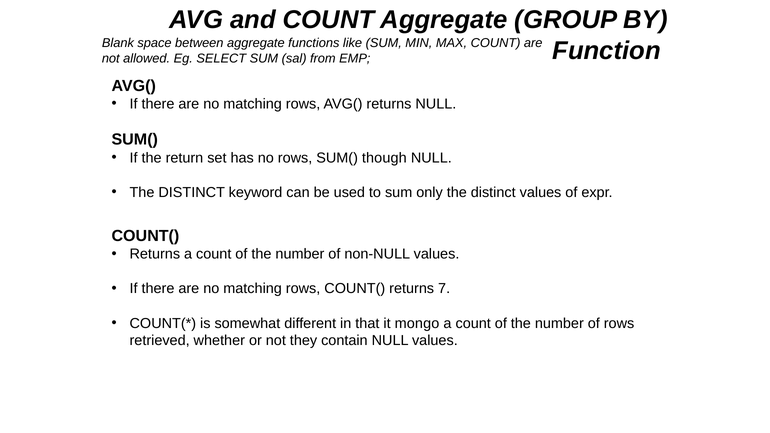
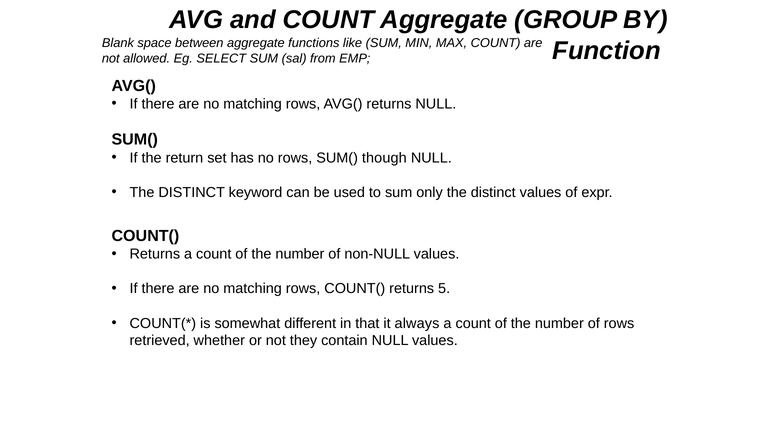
7: 7 -> 5 (444, 289)
mongo: mongo -> always (417, 323)
